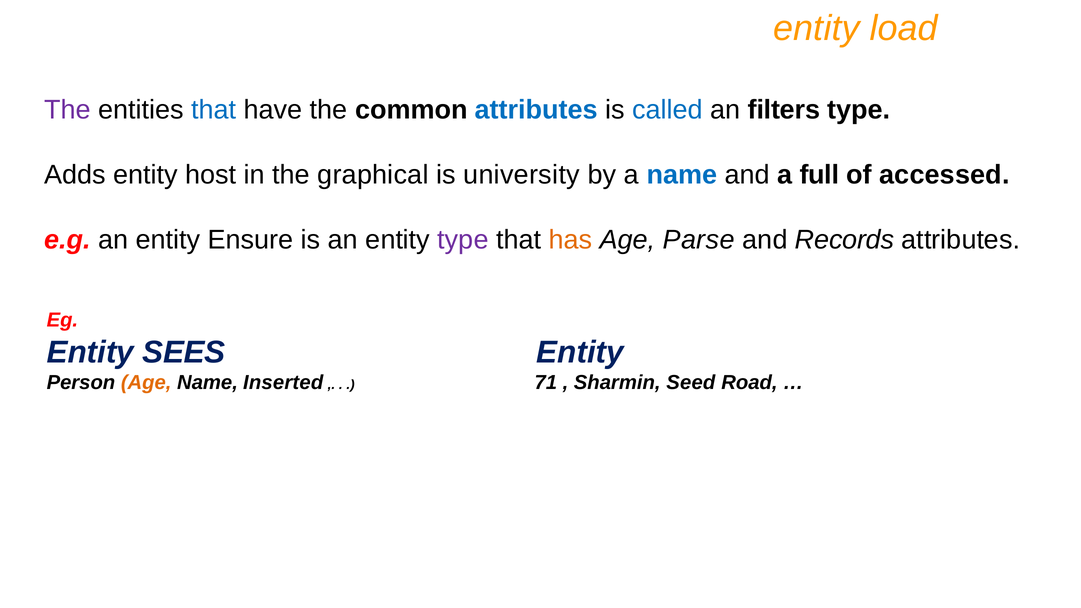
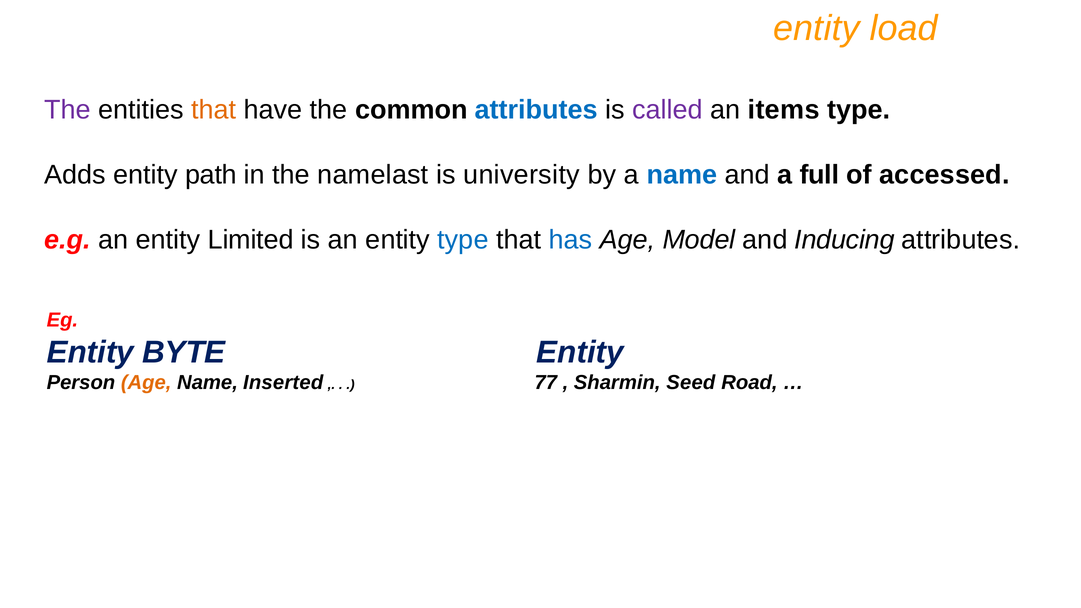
that colour: blue -> orange (214, 110)
called colour: blue -> purple (668, 110)
filters: filters -> items (784, 110)
host: host -> path (211, 175)
graphical: graphical -> namelast (373, 175)
Ensure: Ensure -> Limited (251, 240)
type colour: purple -> blue (463, 240)
has colour: orange -> blue (570, 240)
Parse: Parse -> Model (699, 240)
Records: Records -> Inducing (845, 240)
SEES: SEES -> BYTE (184, 352)
71: 71 -> 77 (546, 382)
